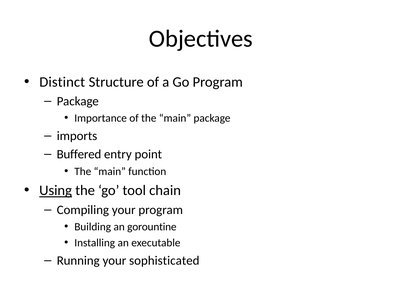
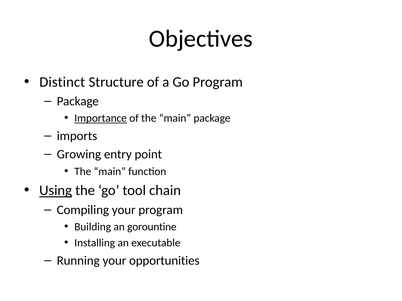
Importance underline: none -> present (101, 118)
Buffered: Buffered -> Growing (79, 155)
sophisticated: sophisticated -> opportunities (164, 261)
